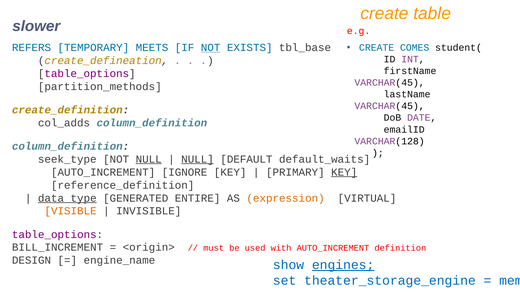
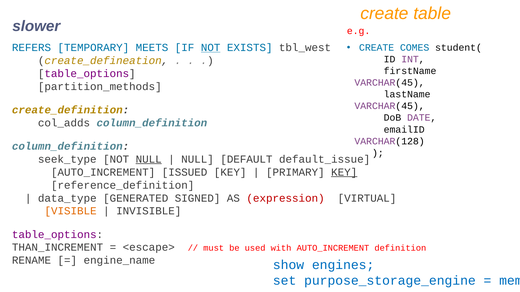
tbl_base: tbl_base -> tbl_west (305, 48)
NULL underline: present -> none (198, 159)
default_waits: default_waits -> default_issue (325, 159)
IGNORE: IGNORE -> ISSUED (185, 172)
data_type underline: present -> none (67, 198)
ENTIRE: ENTIRE -> SIGNED (198, 198)
expression colour: orange -> red (286, 198)
BILL_INCREMENT: BILL_INCREMENT -> THAN_INCREMENT (58, 248)
<origin>: <origin> -> <escape> (149, 248)
DESIGN: DESIGN -> RENAME (31, 261)
engines underline: present -> none (343, 265)
theater_storage_engine: theater_storage_engine -> purpose_storage_engine (390, 281)
